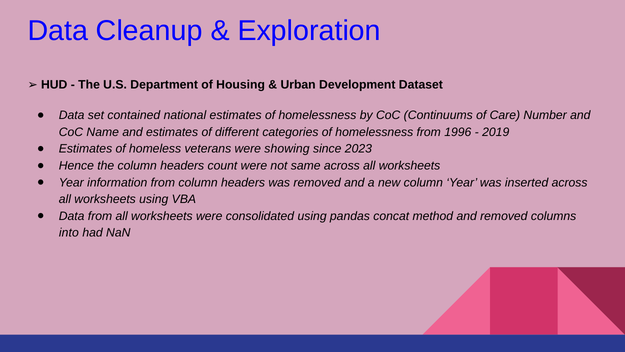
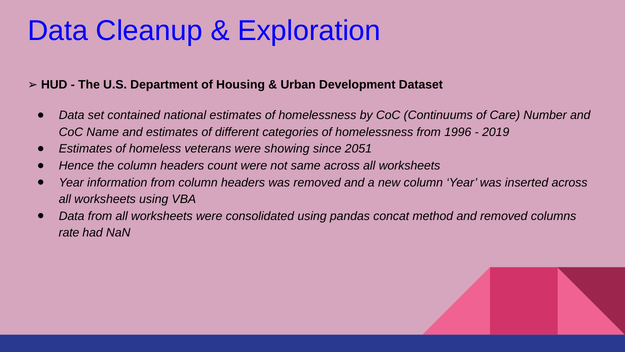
2023: 2023 -> 2051 (358, 149)
into: into -> rate (69, 233)
